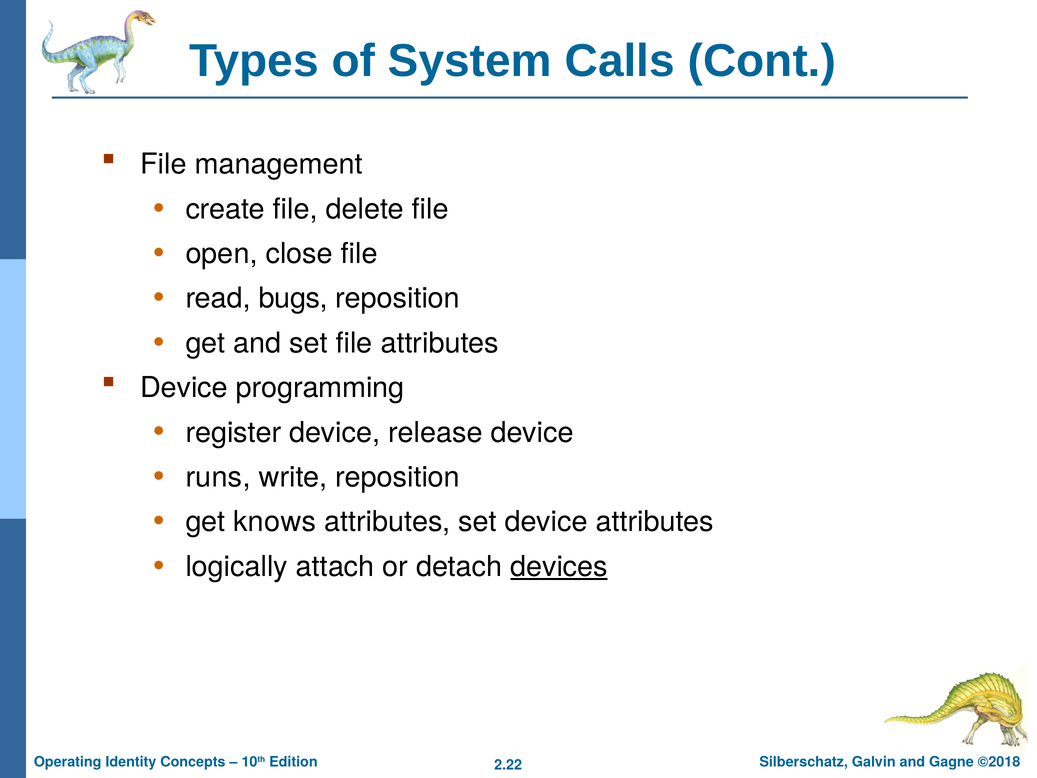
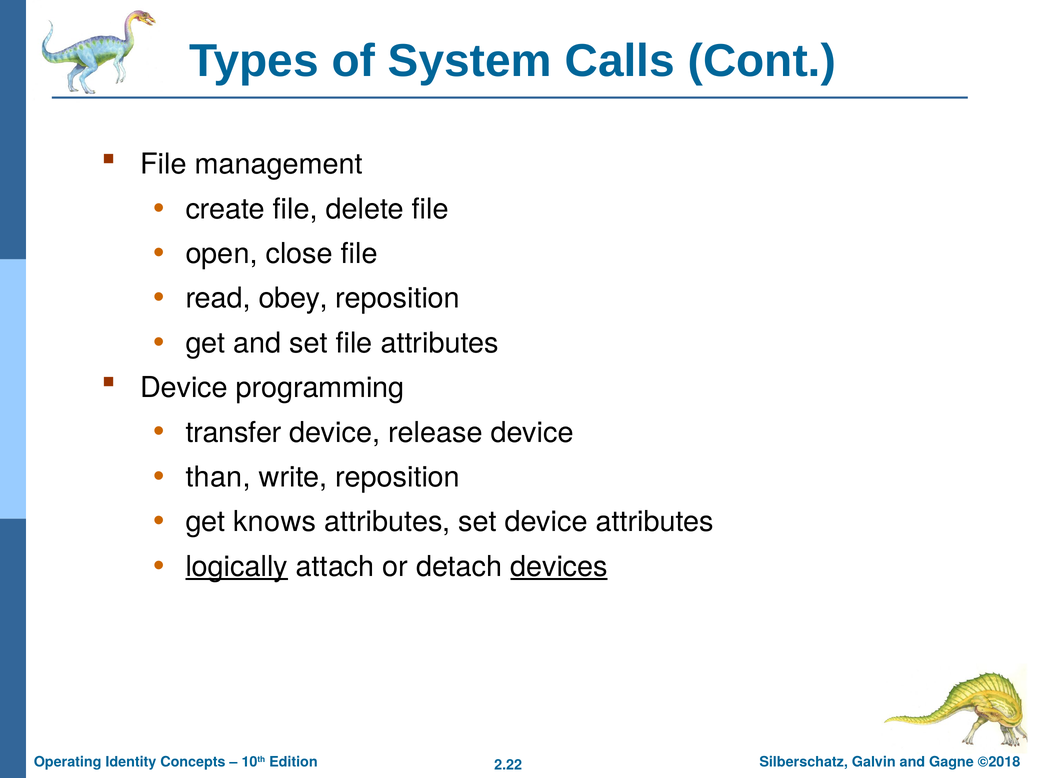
bugs: bugs -> obey (293, 298)
register: register -> transfer (234, 432)
runs: runs -> than (218, 477)
logically underline: none -> present (237, 566)
